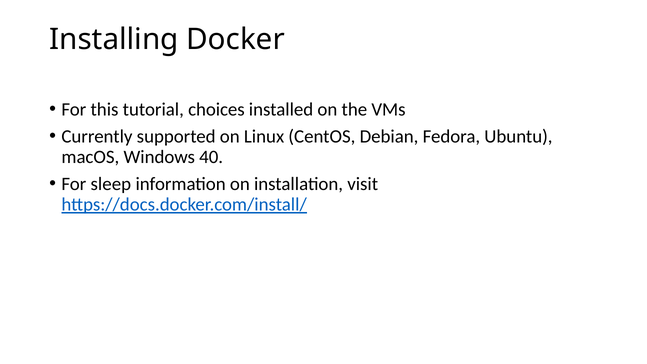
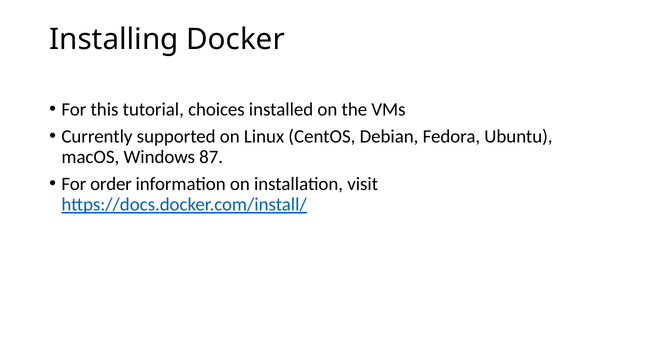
40: 40 -> 87 (211, 157)
sleep: sleep -> order (111, 184)
